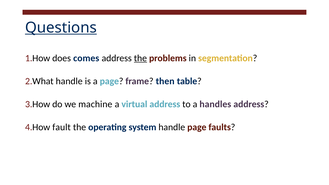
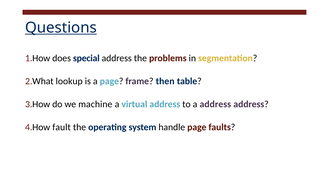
comes: comes -> special (86, 58)
the underline: present -> none (140, 58)
handle: handle -> lookup (69, 81)
a handles: handles -> address (215, 104)
